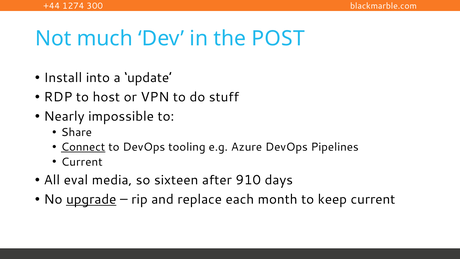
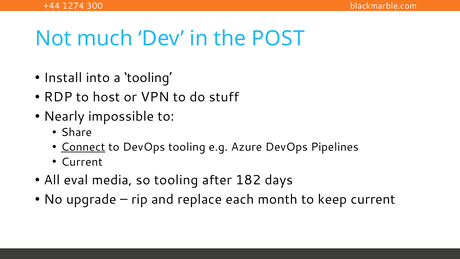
a update: update -> tooling (148, 78)
so sixteen: sixteen -> tooling (176, 180)
910: 910 -> 182 (248, 180)
upgrade underline: present -> none (91, 199)
